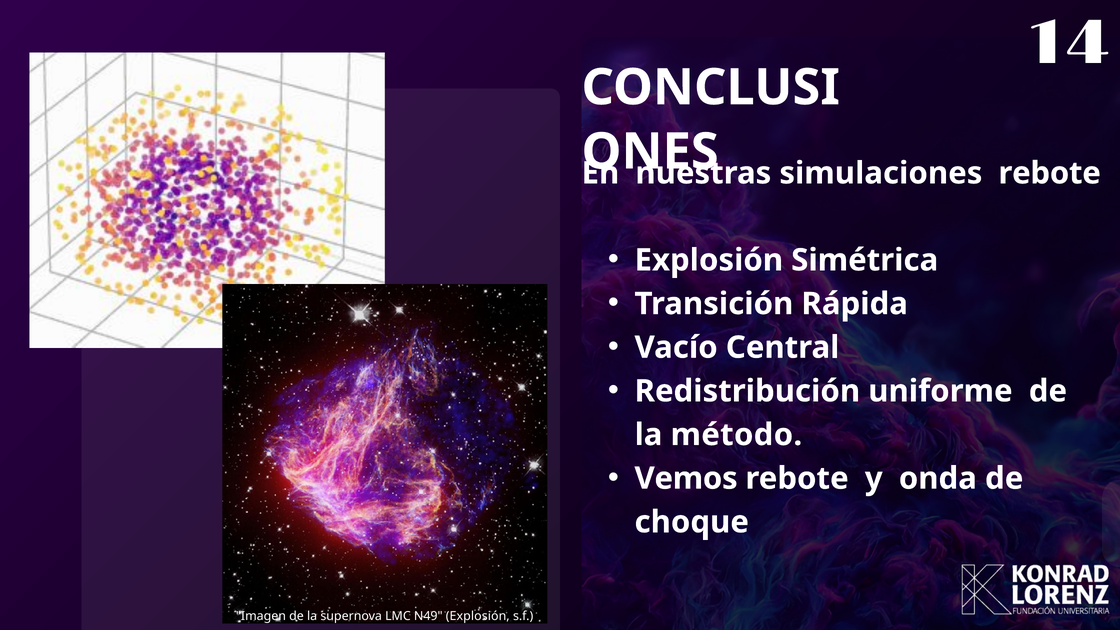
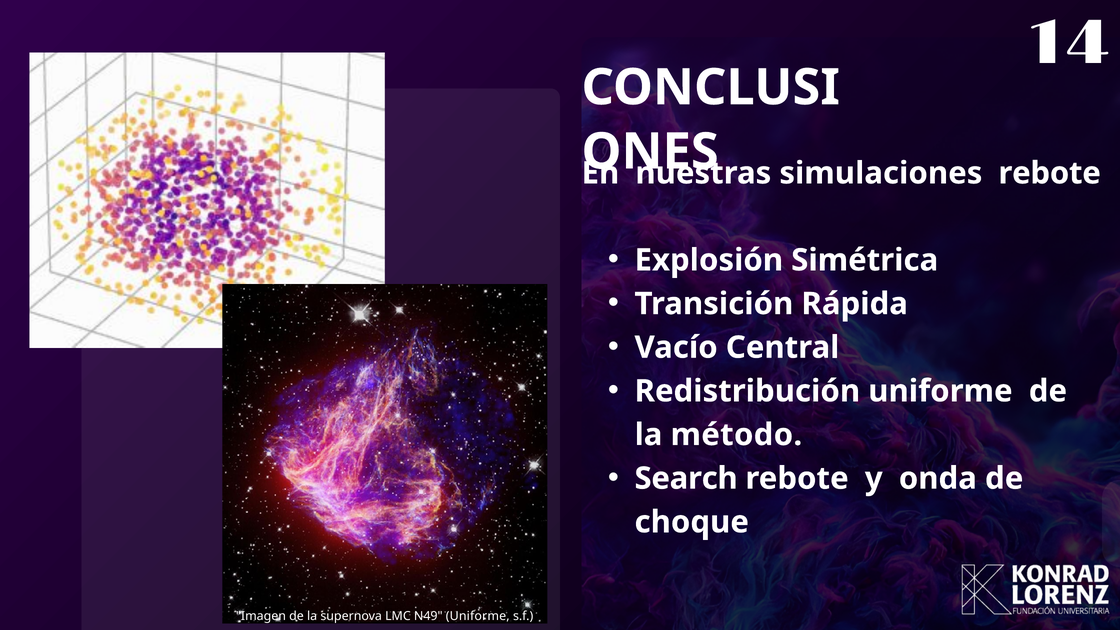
Vemos: Vemos -> Search (686, 478)
N49 Explosión: Explosión -> Uniforme (478, 616)
